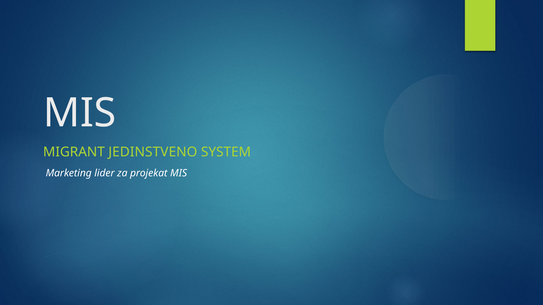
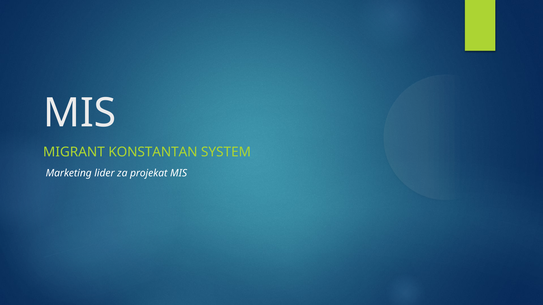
JEDINSTVENO: JEDINSTVENO -> KONSTANTAN (153, 152)
